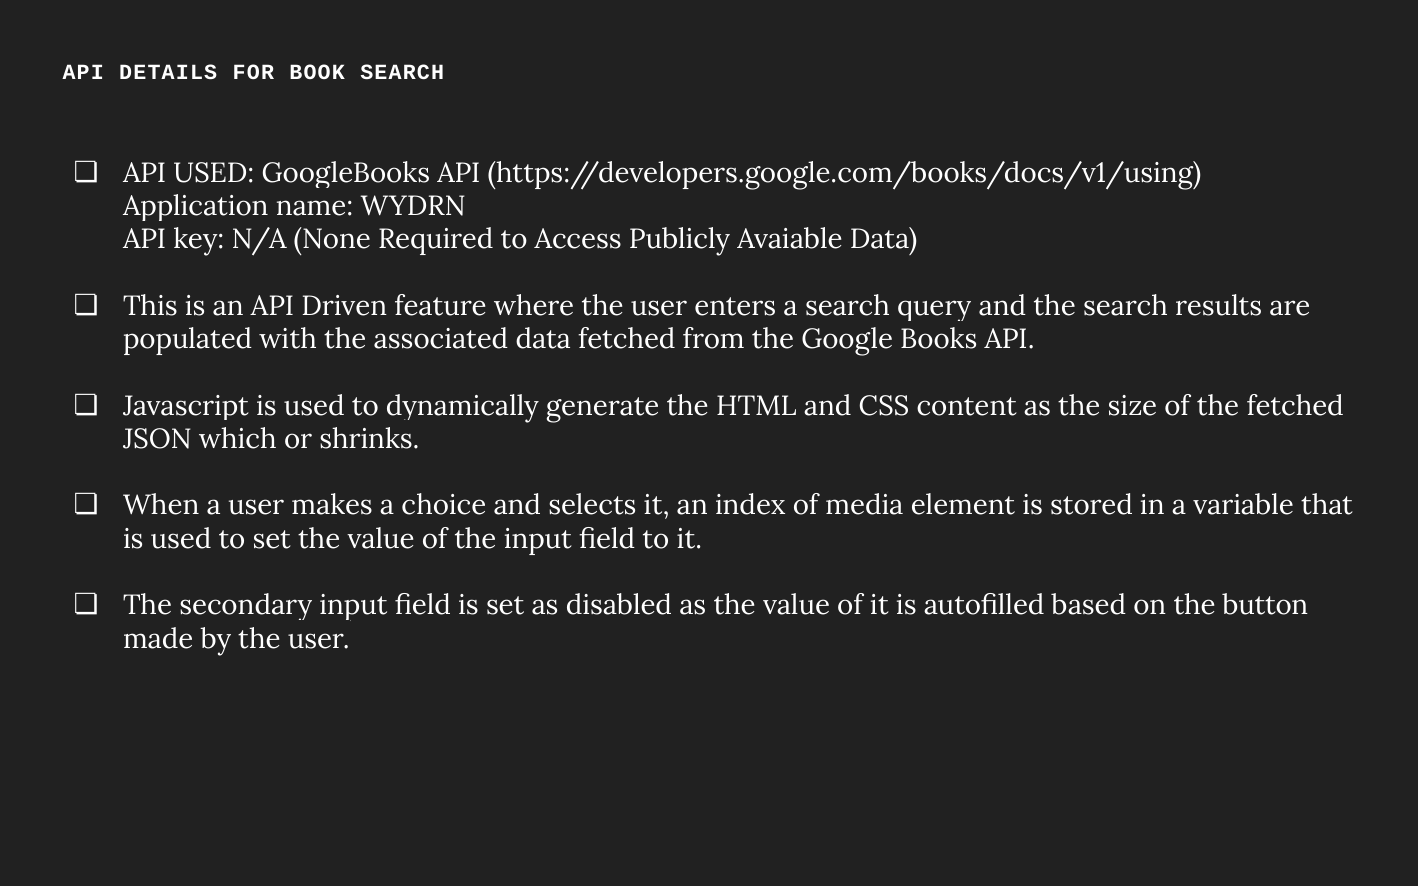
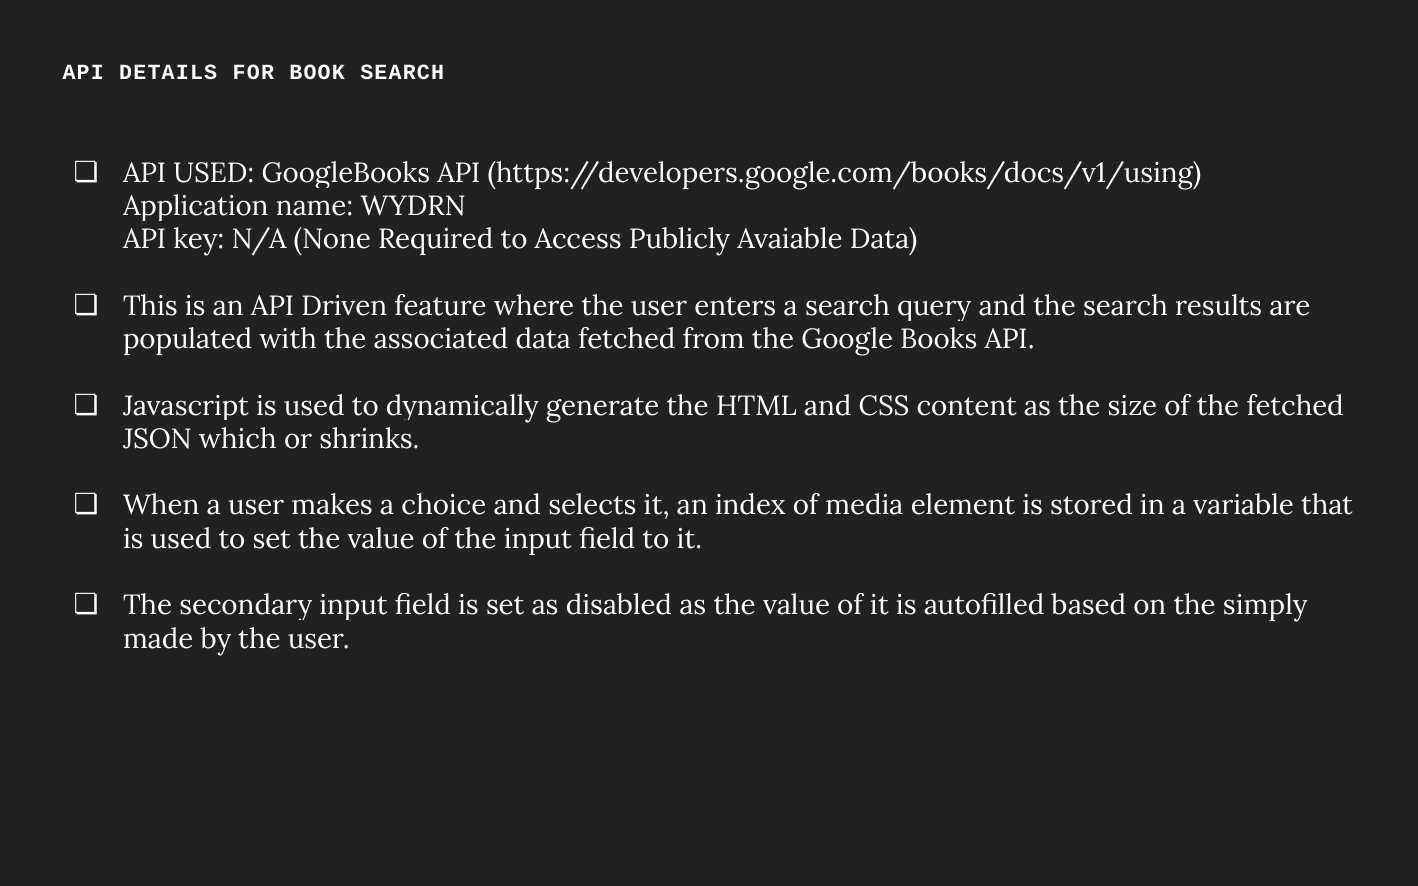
button: button -> simply (1265, 606)
